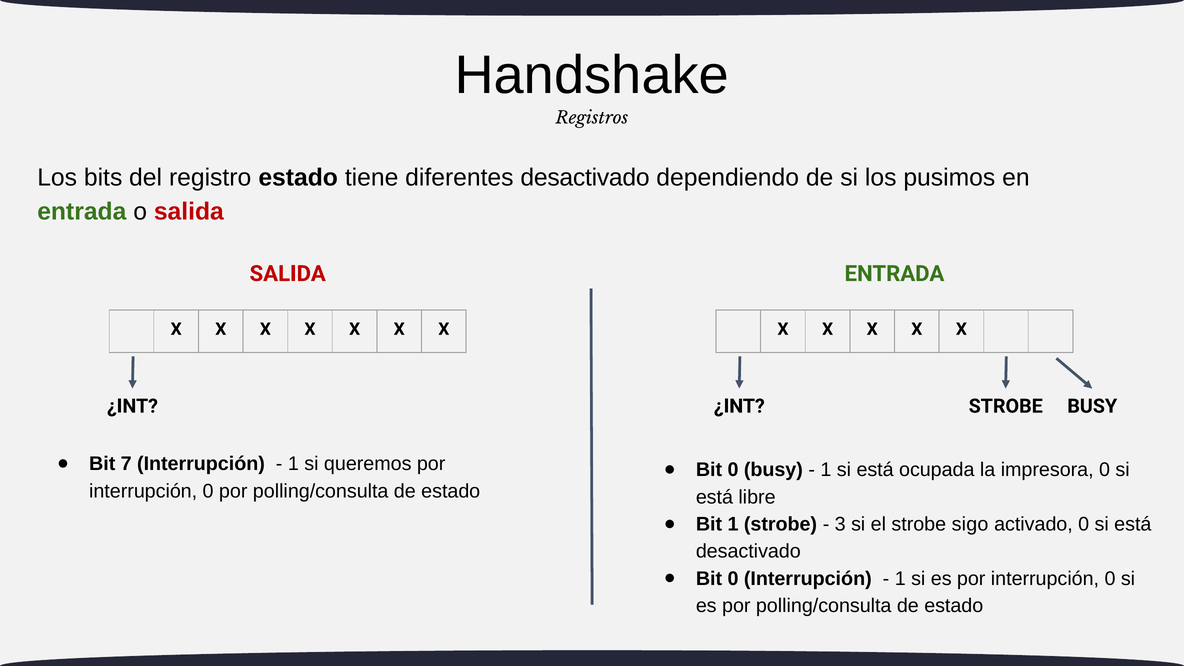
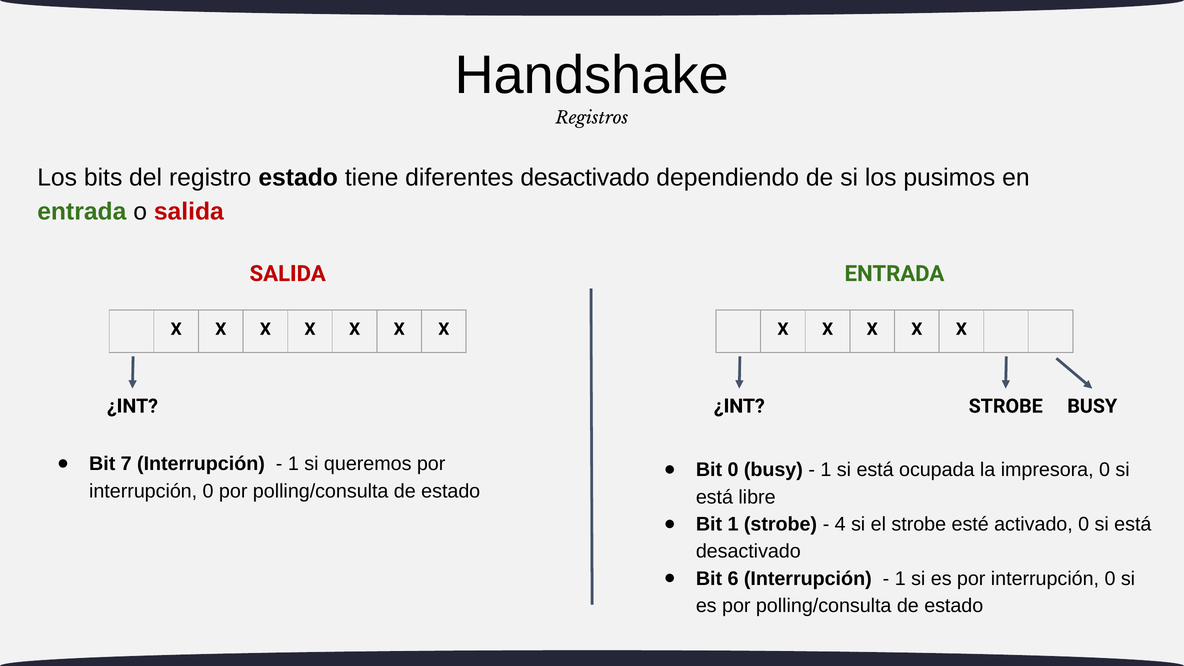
3: 3 -> 4 (840, 524)
sigo: sigo -> esté (970, 524)
0: 0 -> 6 (733, 579)
